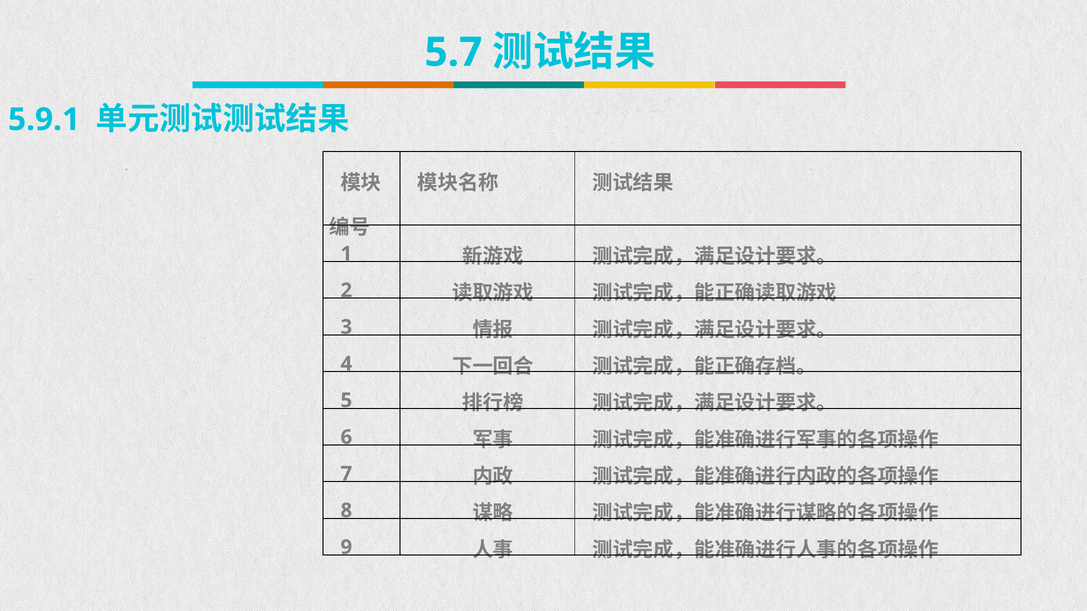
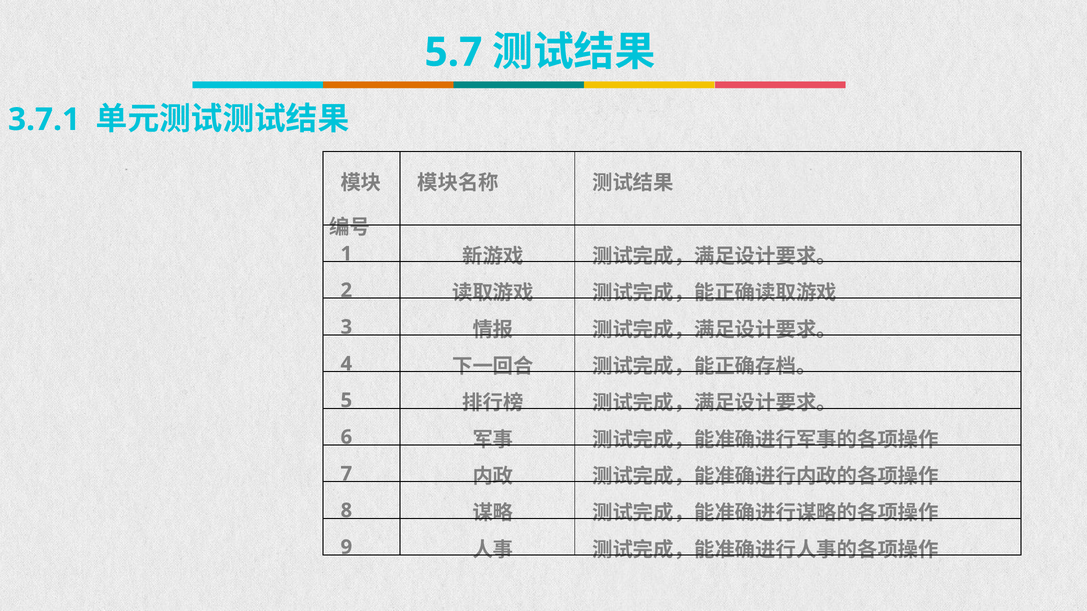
5.9.1: 5.9.1 -> 3.7.1 (44, 120)
